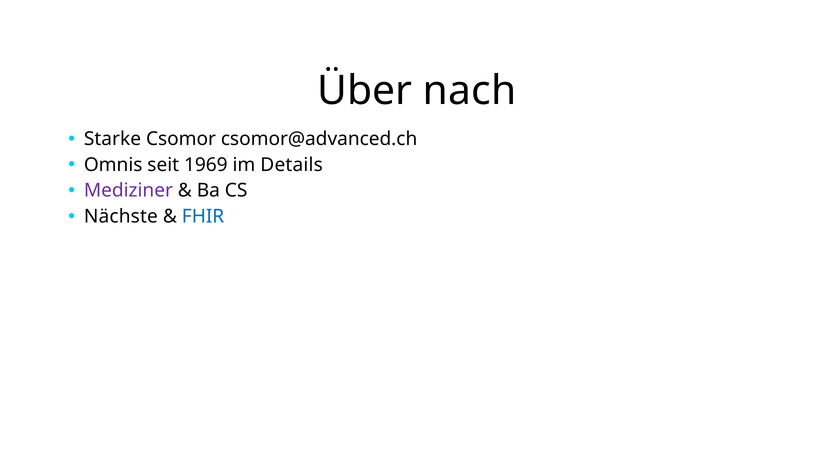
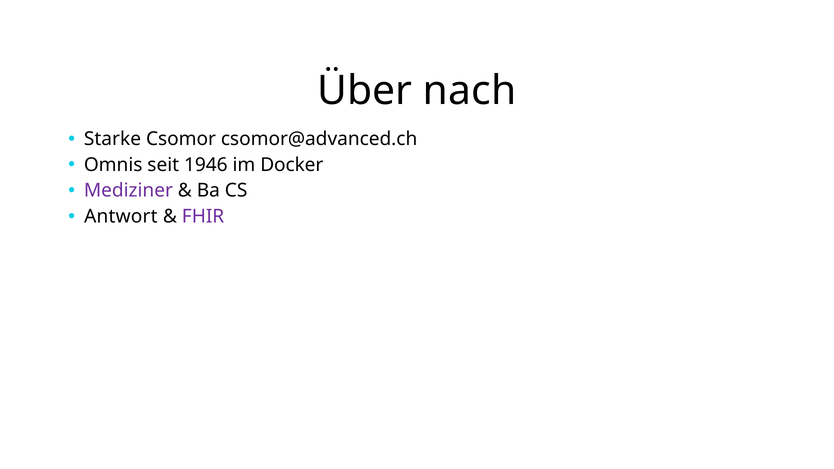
1969: 1969 -> 1946 (206, 165)
Details: Details -> Docker (292, 165)
Nächste: Nächste -> Antwort (121, 217)
FHIR colour: blue -> purple (203, 217)
